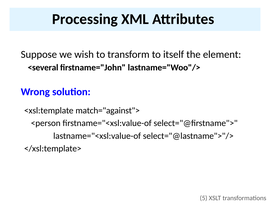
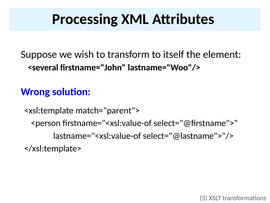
match="against">: match="against"> -> match="parent"> (108, 110)
